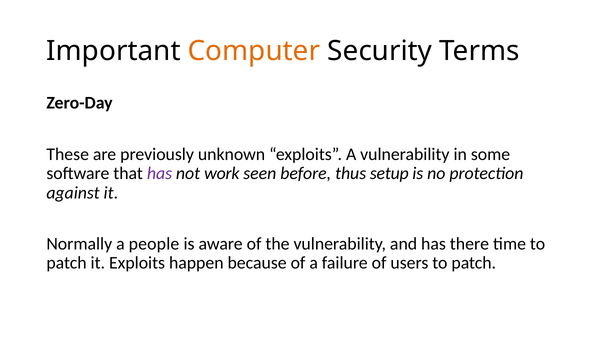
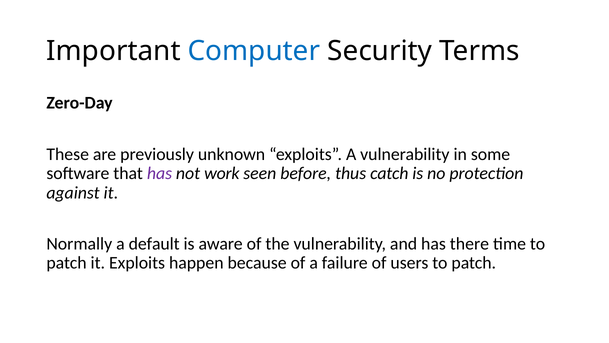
Computer colour: orange -> blue (254, 51)
setup: setup -> catch (389, 173)
people: people -> default (154, 243)
